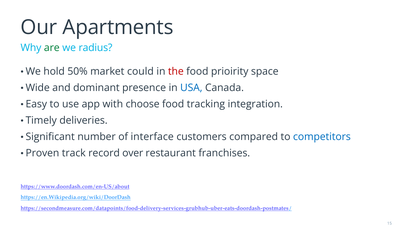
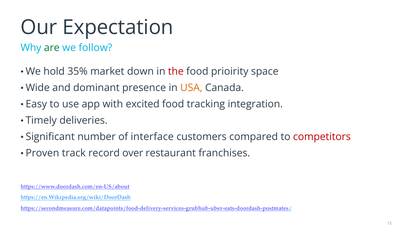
Apartments: Apartments -> Expectation (118, 27)
radius: radius -> follow (95, 48)
50%: 50% -> 35% (78, 71)
could: could -> down (140, 71)
USA colour: blue -> orange (191, 88)
choose: choose -> excited (143, 104)
competitors colour: blue -> red (322, 137)
